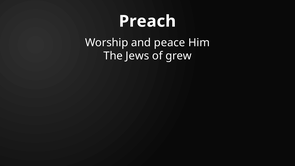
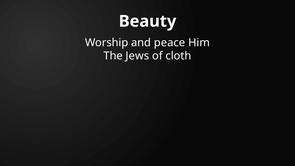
Preach: Preach -> Beauty (148, 21)
grew: grew -> cloth (178, 56)
